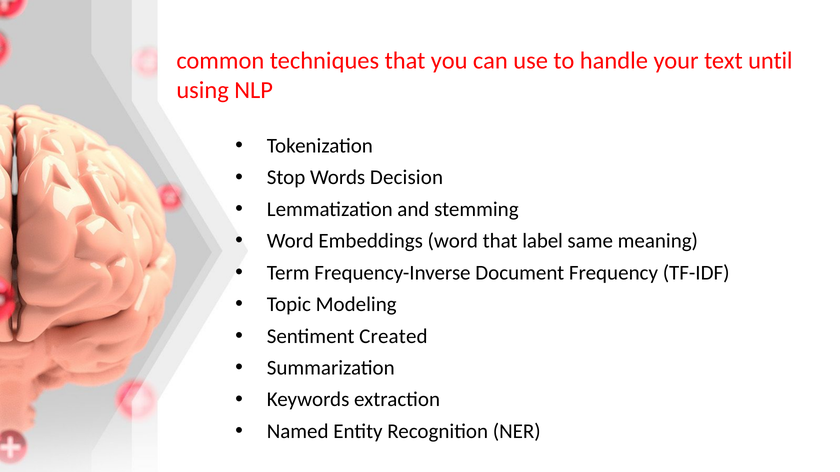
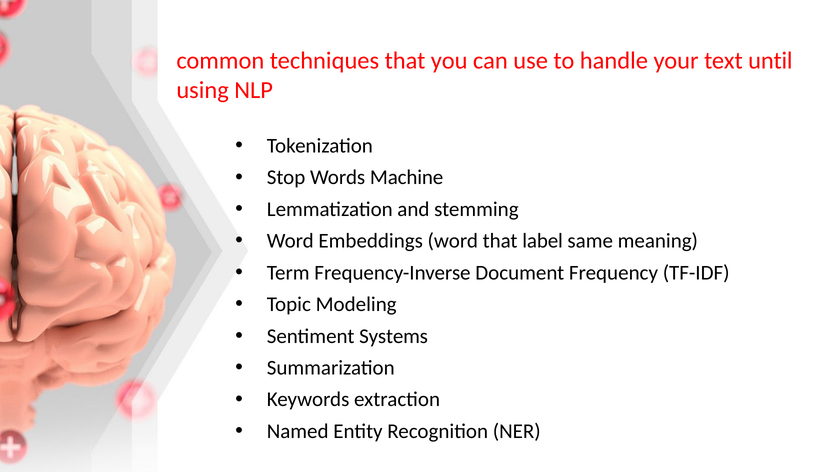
Decision: Decision -> Machine (407, 178)
Created: Created -> Systems (394, 337)
